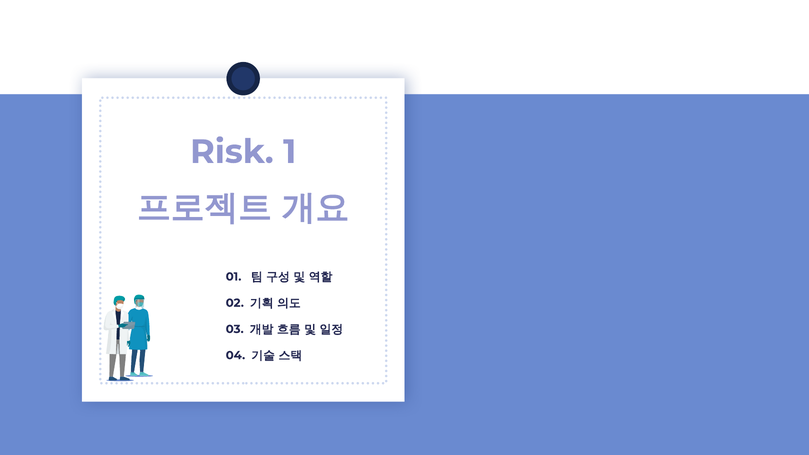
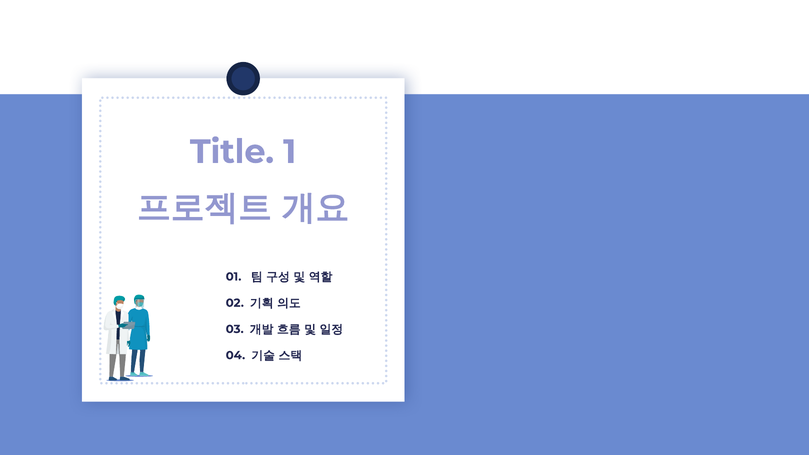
Risk: Risk -> Title (232, 152)
